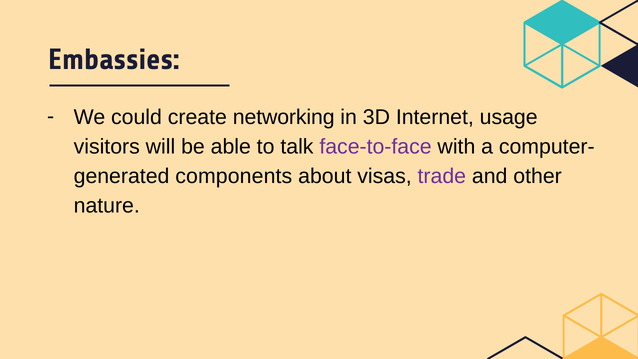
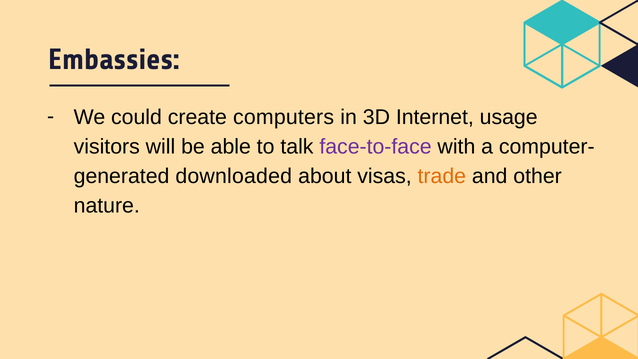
networking: networking -> computers (284, 117)
components: components -> downloaded (234, 176)
trade colour: purple -> orange (442, 176)
